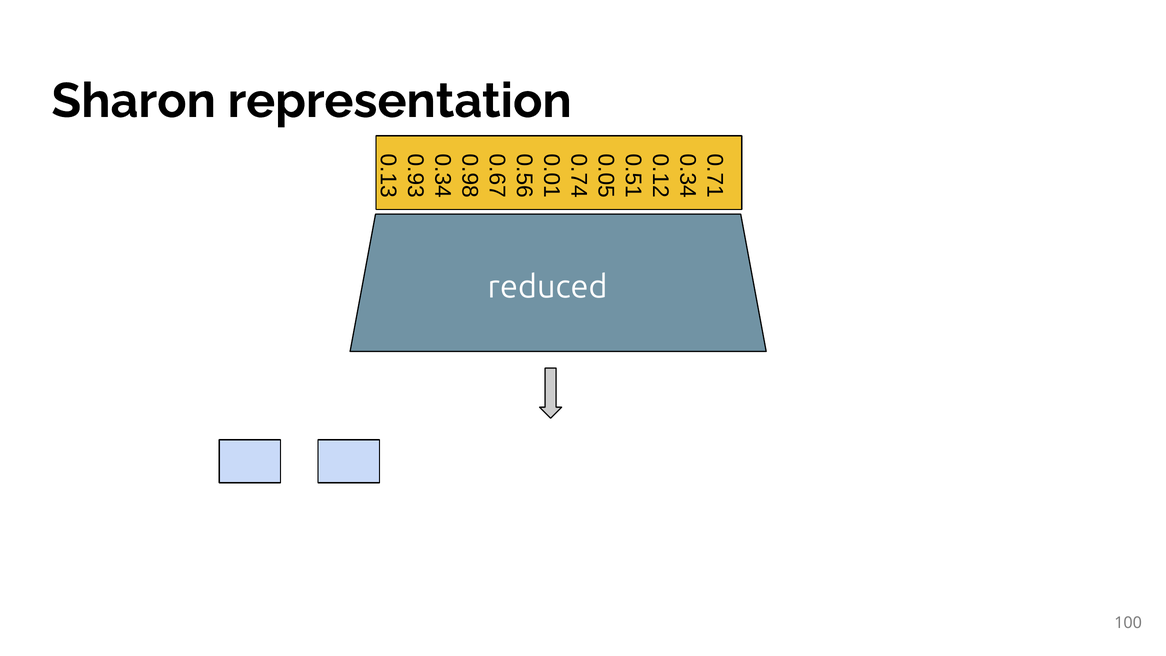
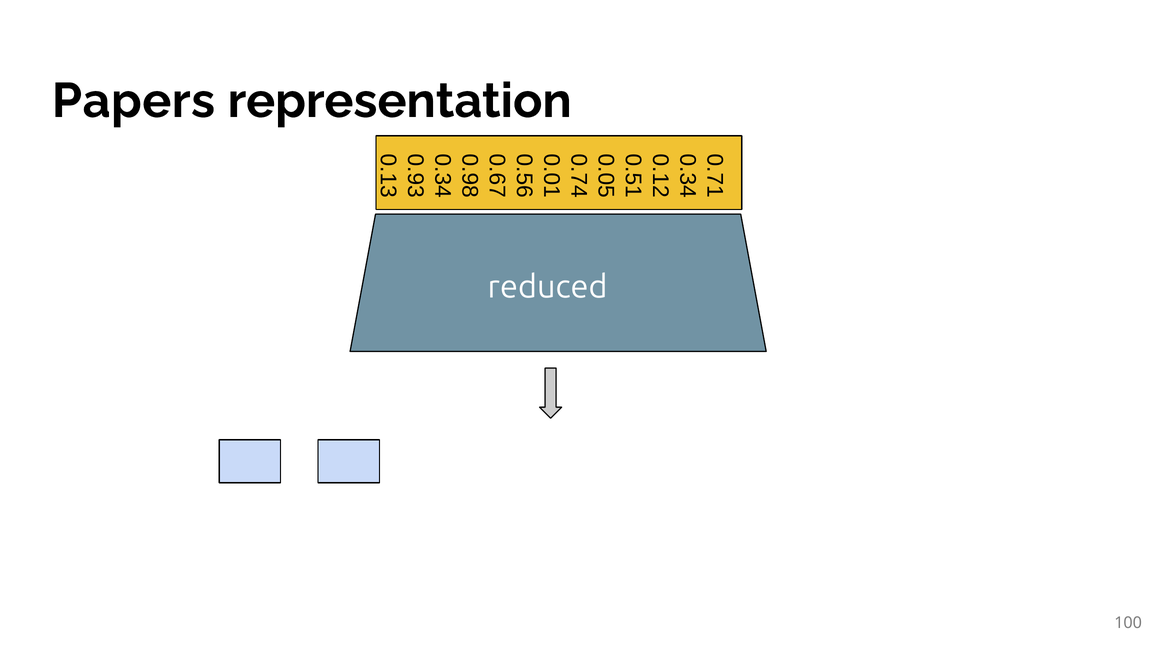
Sharon: Sharon -> Papers (133, 101)
